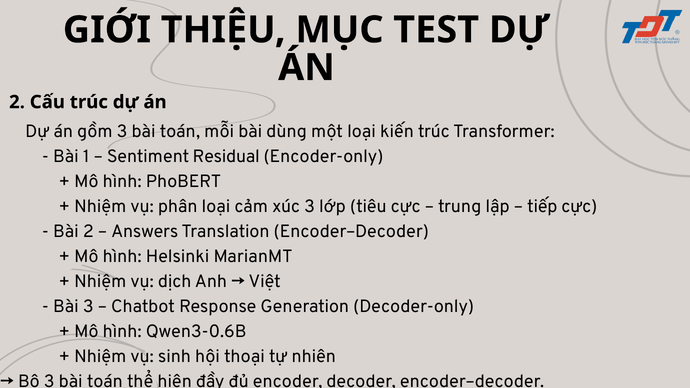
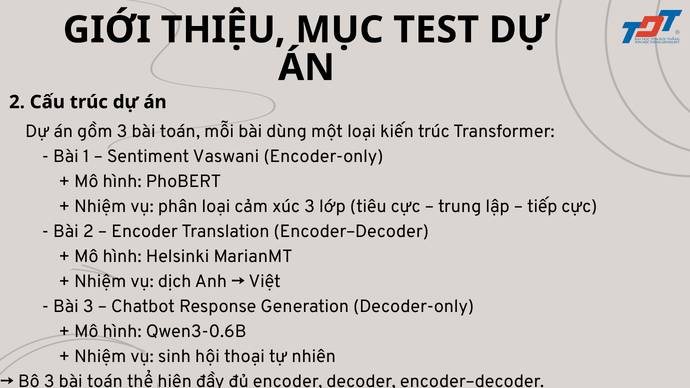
Residual: Residual -> Vaswani (226, 156)
Answers: Answers -> Encoder (145, 231)
